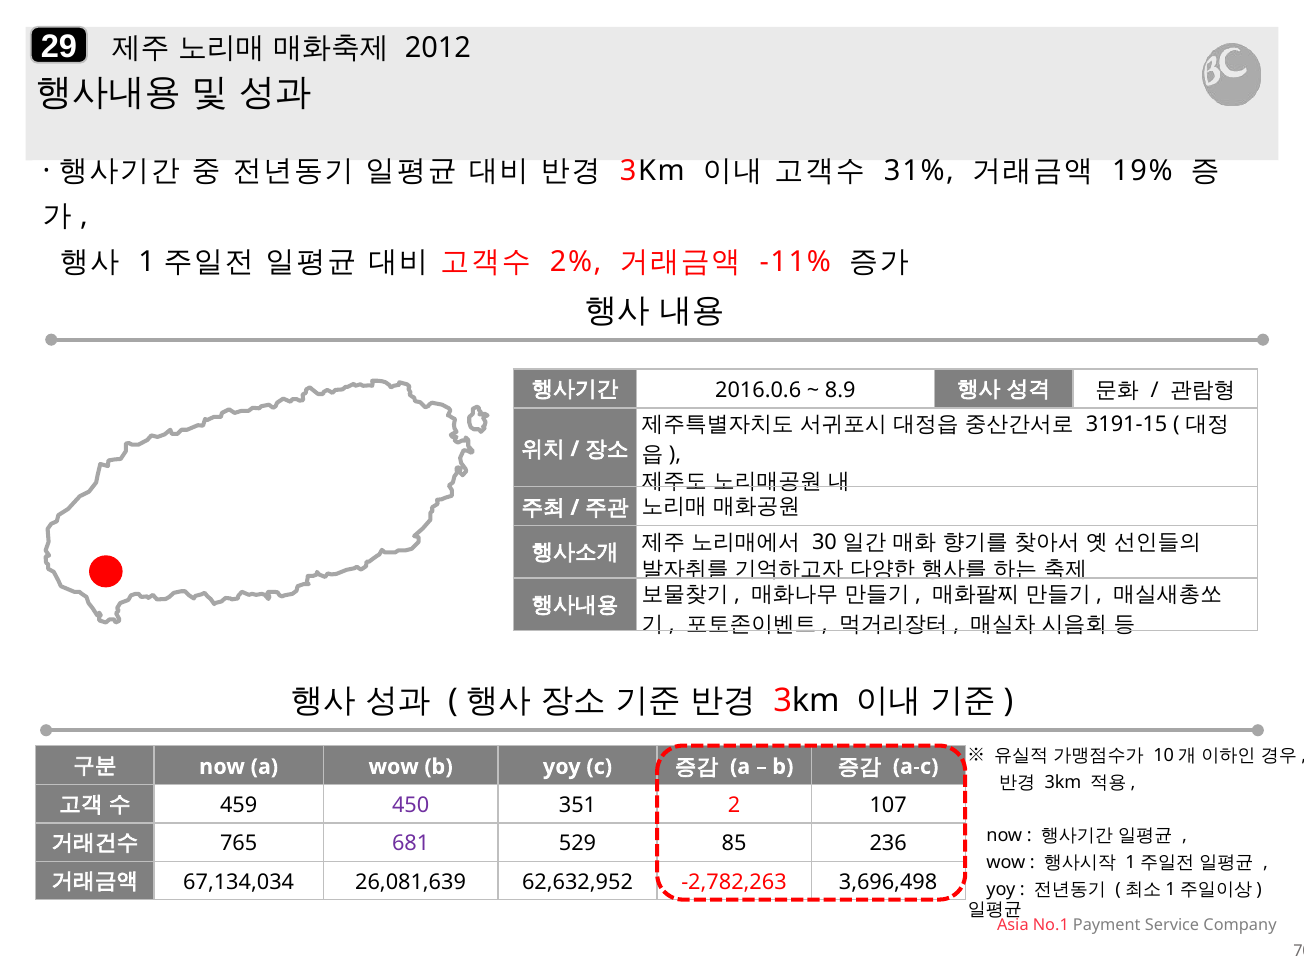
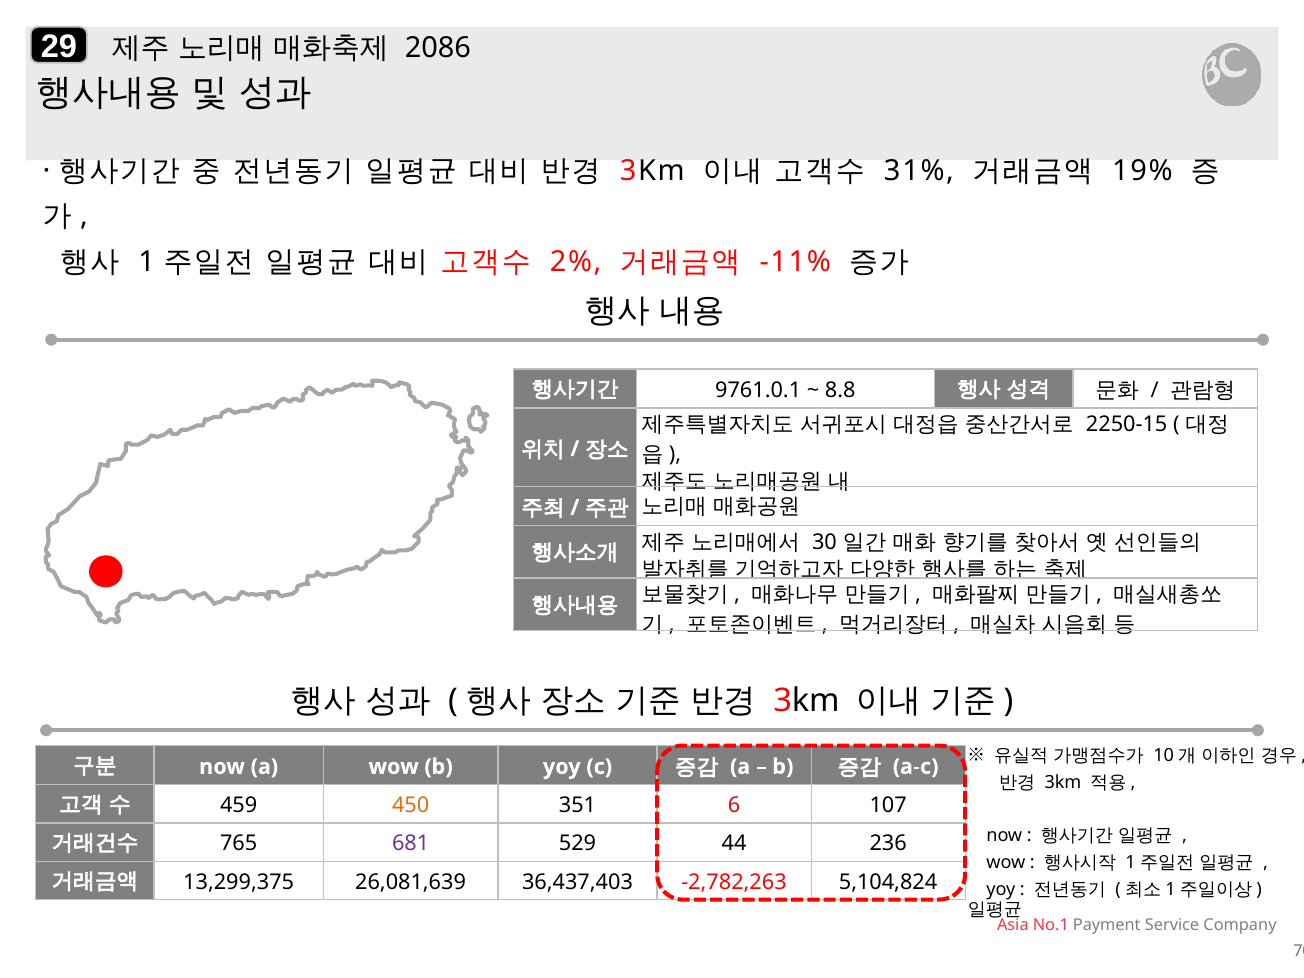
2012: 2012 -> 2086 (438, 48)
2016.0.6: 2016.0.6 -> 9761.0.1 (758, 390)
8.9: 8.9 -> 8.8 (840, 390)
3191-15: 3191-15 -> 2250-15 (1127, 425)
450 colour: purple -> orange (411, 805)
2: 2 -> 6 (734, 805)
85: 85 -> 44 (734, 844)
67,134,034: 67,134,034 -> 13,299,375 (239, 882)
62,632,952: 62,632,952 -> 36,437,403 (577, 882)
3,696,498: 3,696,498 -> 5,104,824 (888, 882)
